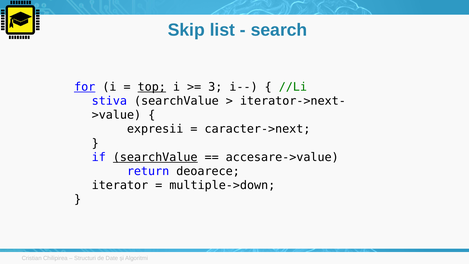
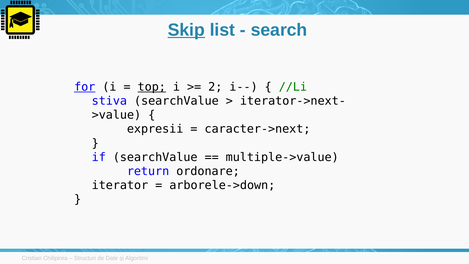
Skip underline: none -> present (186, 30)
3: 3 -> 2 (215, 87)
searchValue underline: present -> none (155, 157)
accesare->value: accesare->value -> multiple->value (282, 157)
deoarece: deoarece -> ordonare (208, 171)
multiple->down: multiple->down -> arborele->down (222, 185)
